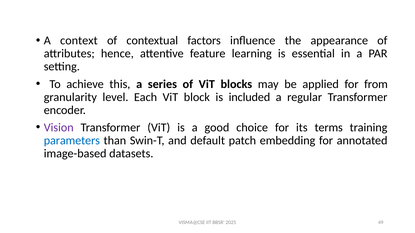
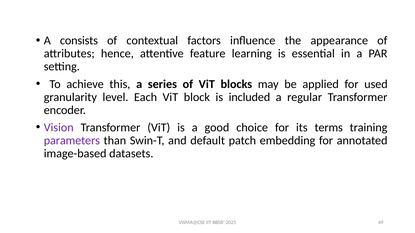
context: context -> consists (79, 41)
from: from -> used (376, 84)
parameters colour: blue -> purple (72, 141)
